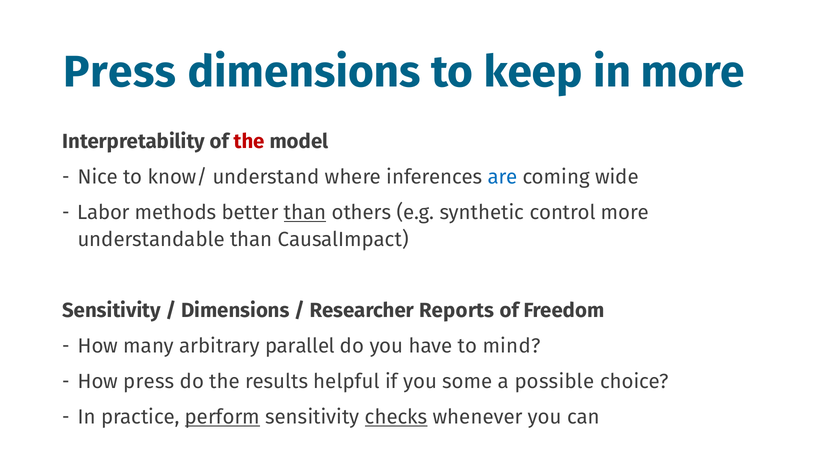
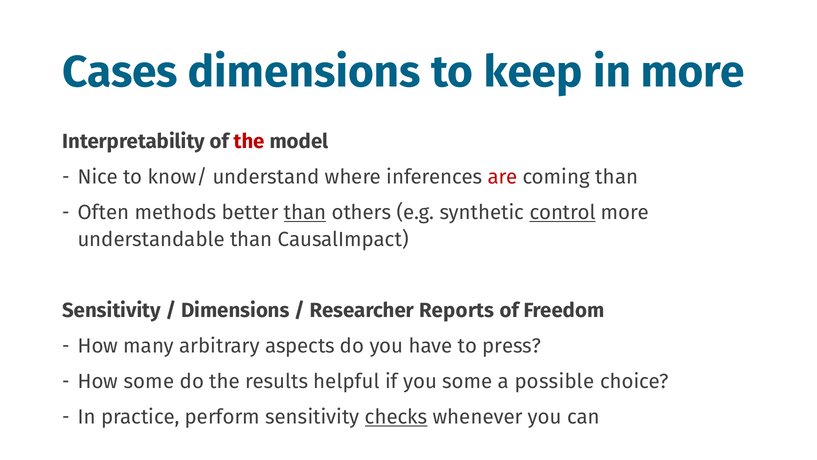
Press: Press -> Cases (120, 72)
are colour: blue -> red (503, 177)
coming wide: wide -> than (617, 177)
Labor: Labor -> Often (103, 212)
control underline: none -> present (563, 212)
parallel: parallel -> aspects (300, 346)
mind: mind -> press (512, 346)
How press: press -> some (149, 381)
perform underline: present -> none (222, 417)
